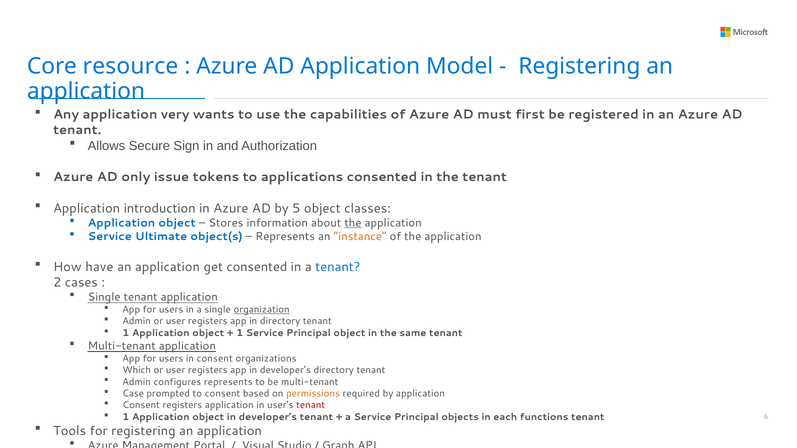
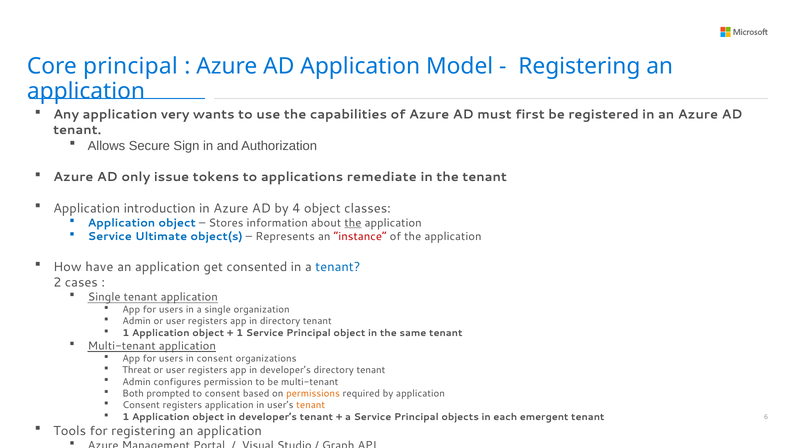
Core resource: resource -> principal (130, 66)
applications consented: consented -> remediate (382, 177)
5: 5 -> 4 (296, 208)
instance colour: orange -> red (360, 237)
organization underline: present -> none (262, 310)
Which: Which -> Threat (137, 370)
configures represents: represents -> permission (228, 382)
Case: Case -> Both (133, 394)
tenant colour: red -> orange (311, 405)
functions: functions -> emergent (544, 417)
